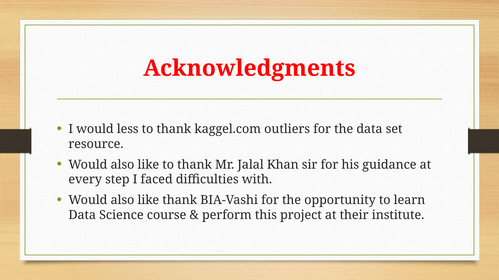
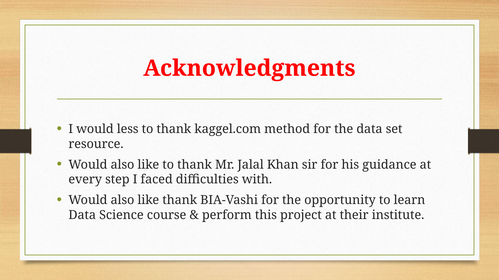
outliers: outliers -> method (287, 129)
